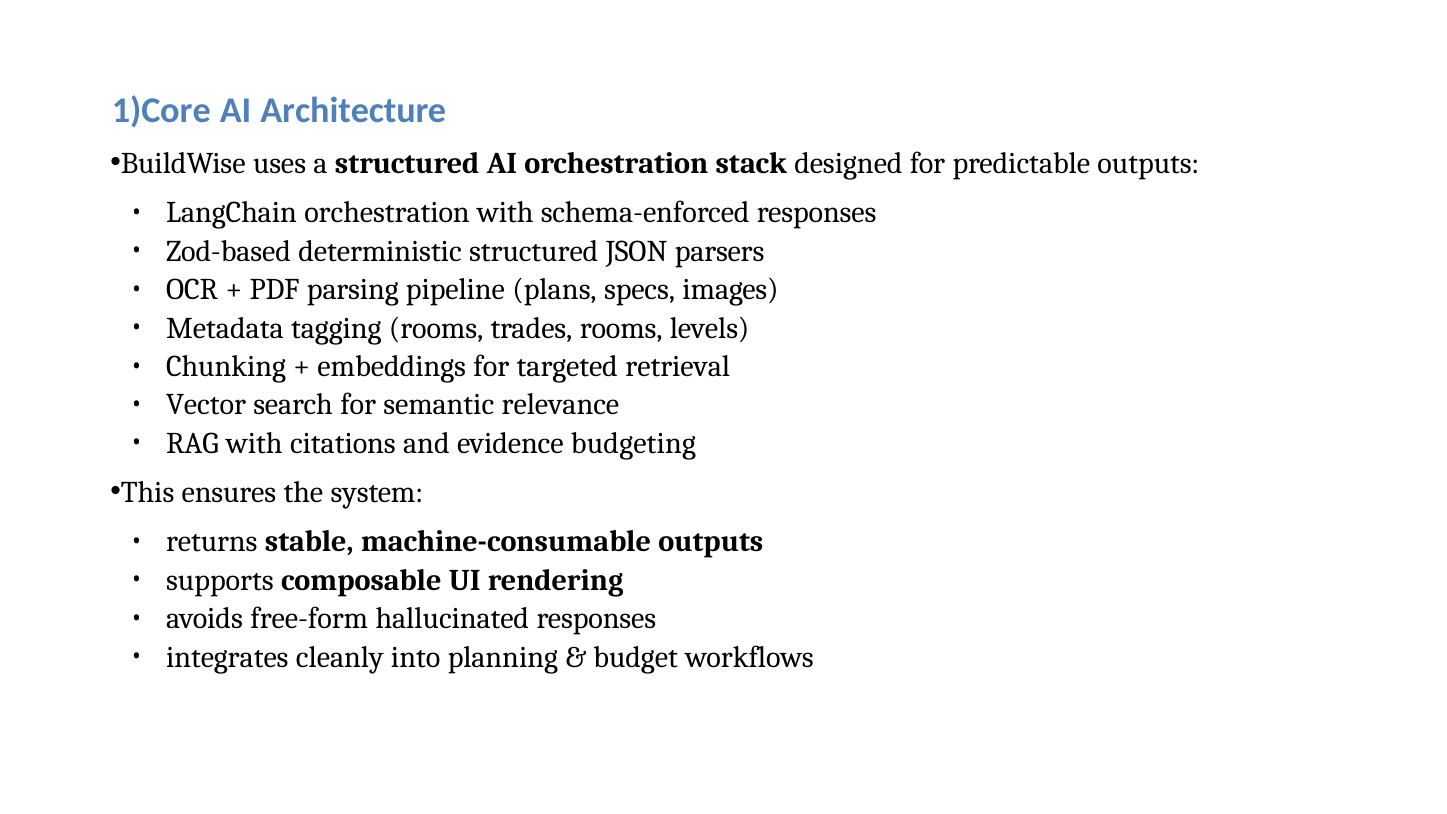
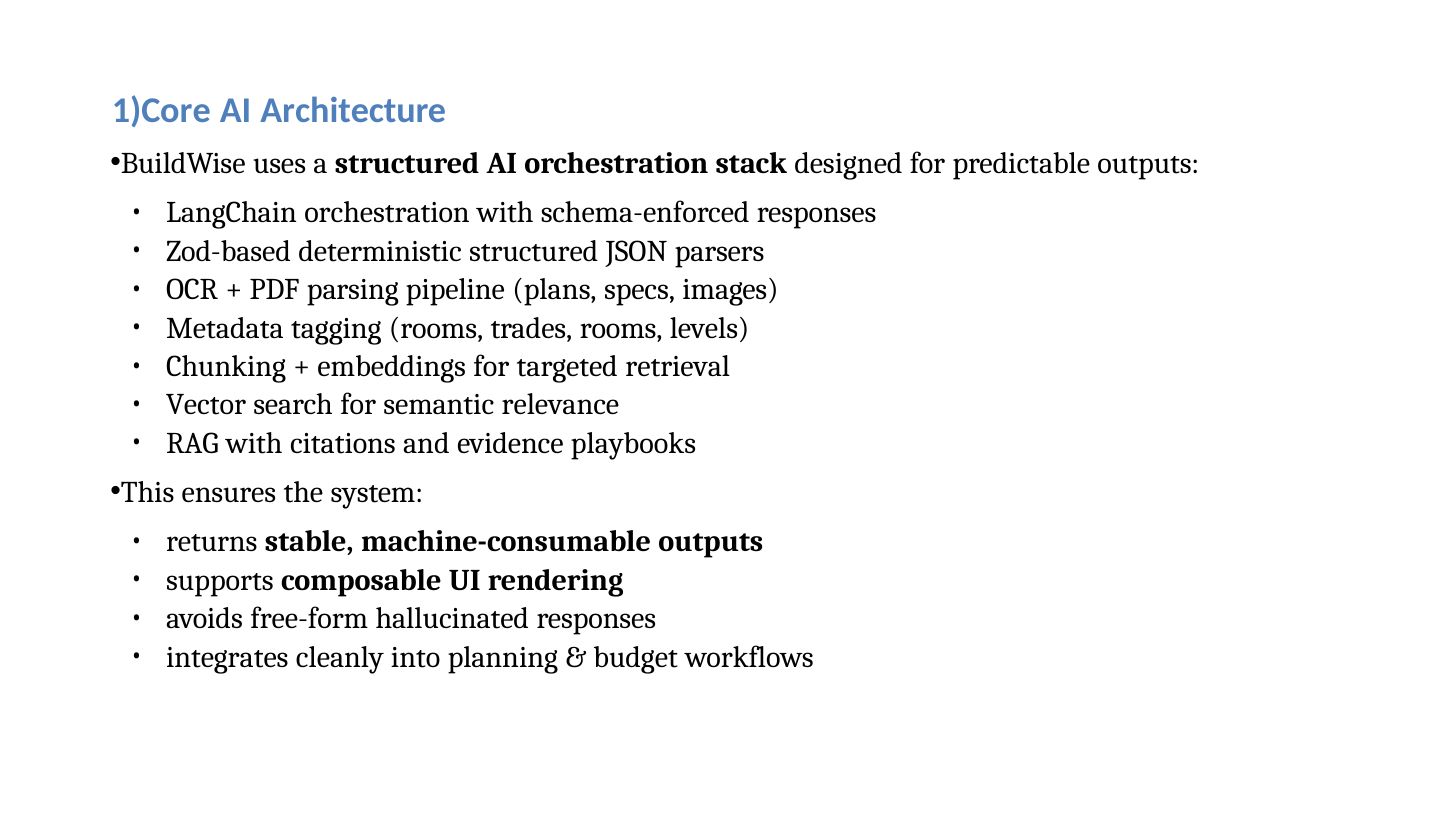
budgeting: budgeting -> playbooks (634, 443)
